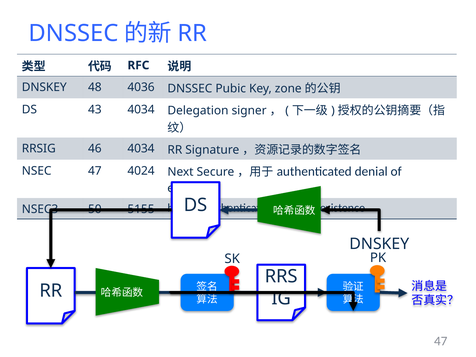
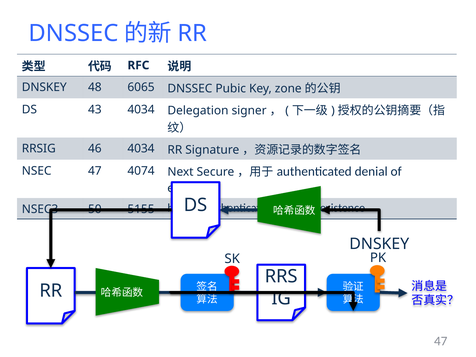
4036: 4036 -> 6065 (141, 87)
4024: 4024 -> 4074 (141, 171)
